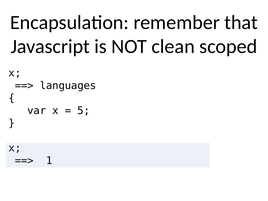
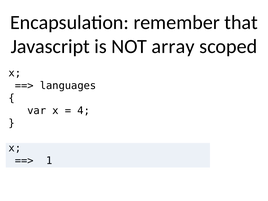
clean: clean -> array (173, 47)
5: 5 -> 4 (84, 111)
